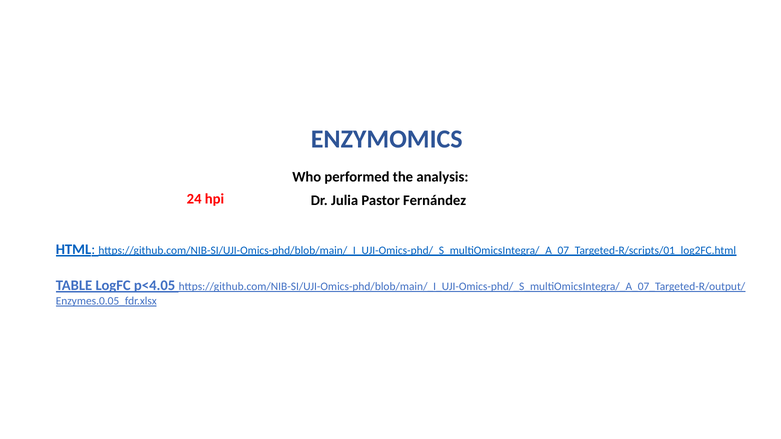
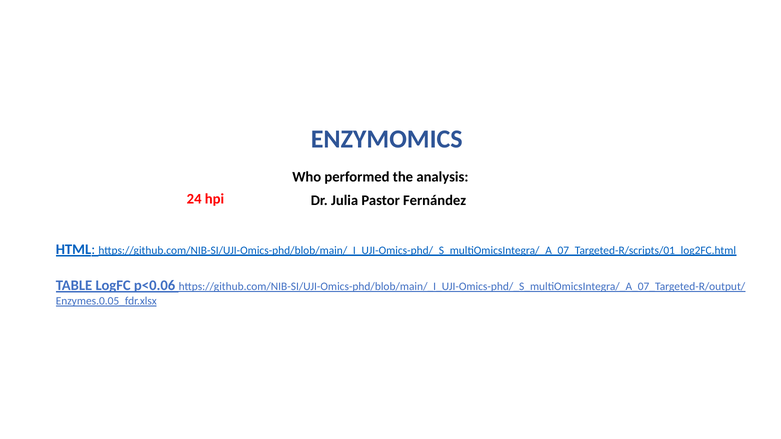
p<4.05: p<4.05 -> p<0.06 (155, 286)
